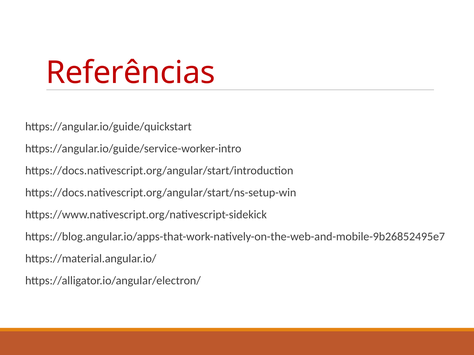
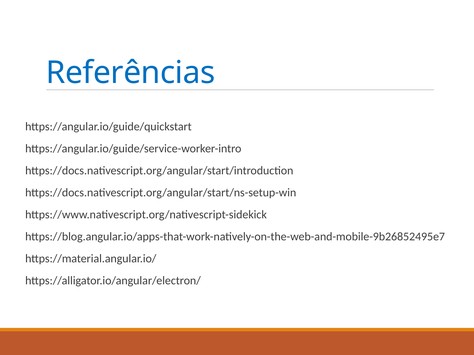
Referências colour: red -> blue (130, 73)
